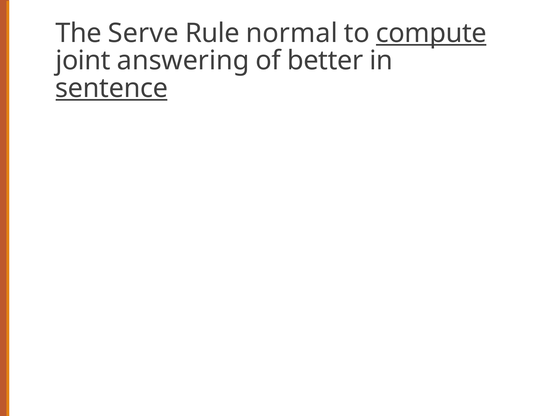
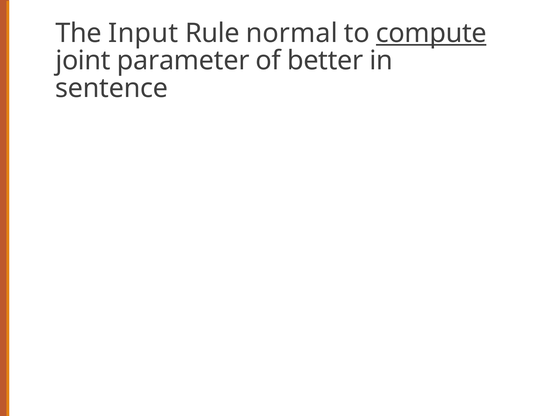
Serve: Serve -> Input (143, 33)
answering: answering -> parameter (183, 61)
sentence underline: present -> none (112, 88)
